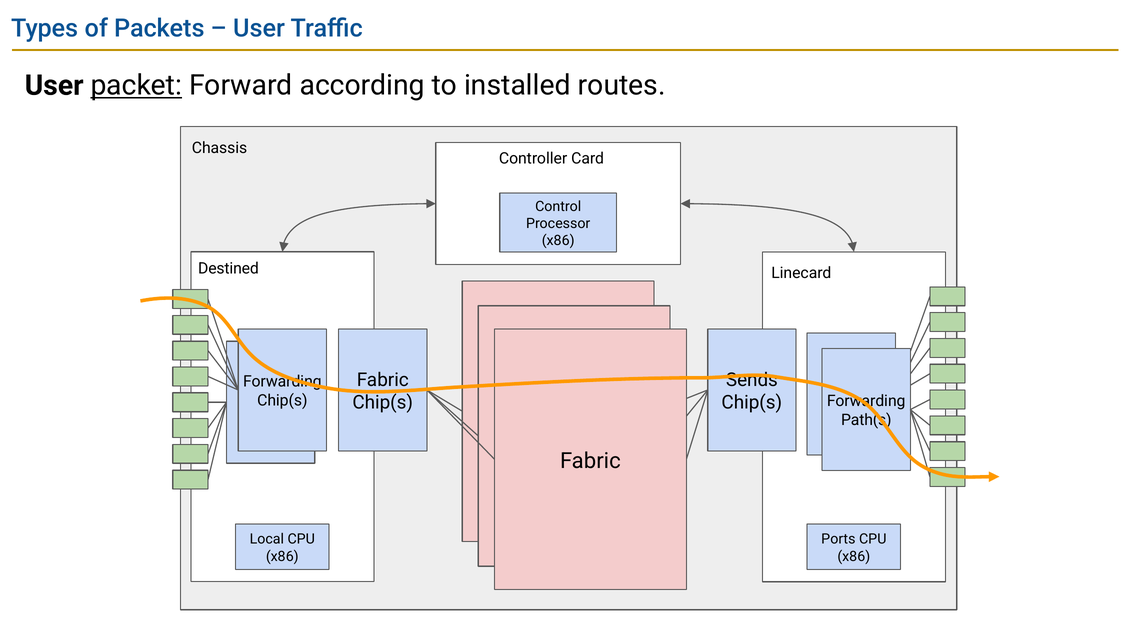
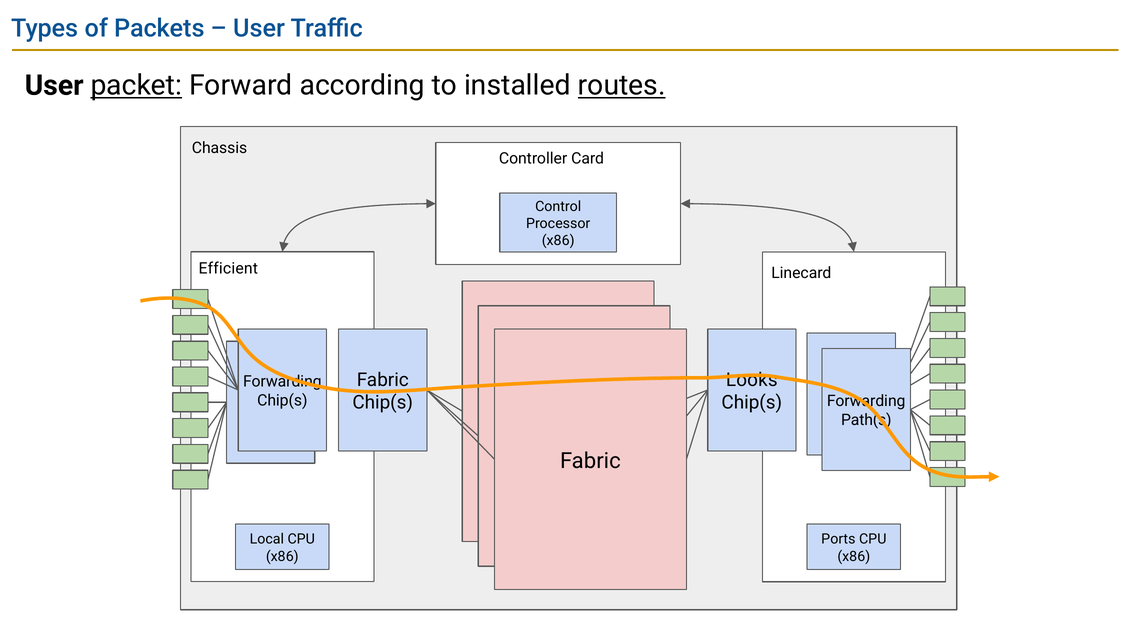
routes underline: none -> present (622, 85)
Destined: Destined -> Efficient (228, 268)
Sends: Sends -> Looks (752, 380)
